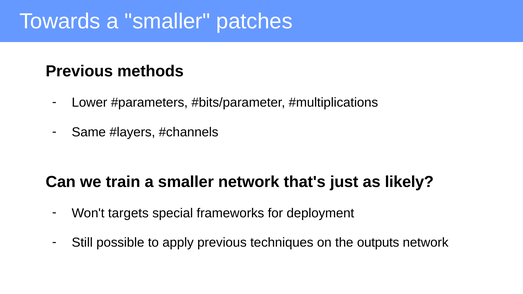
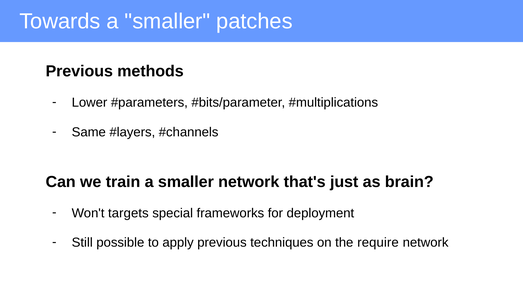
likely: likely -> brain (409, 182)
outputs: outputs -> require (378, 243)
